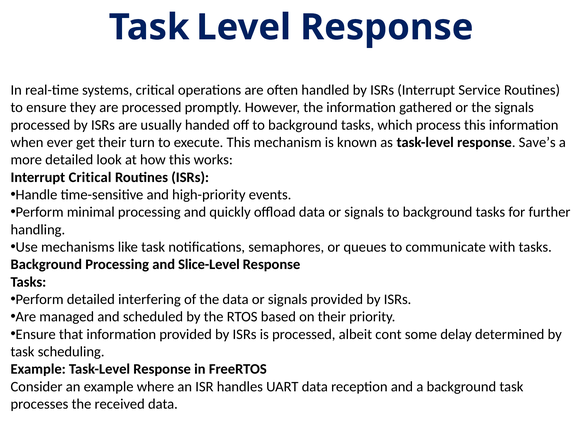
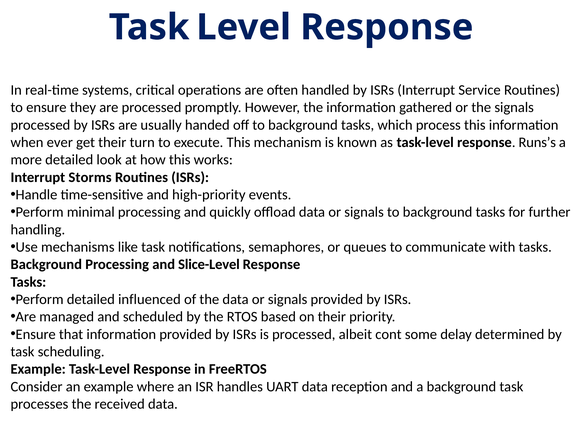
Save’s: Save’s -> Runs’s (537, 143)
Interrupt Critical: Critical -> Storms (90, 177)
interfering: interfering -> influenced (149, 300)
